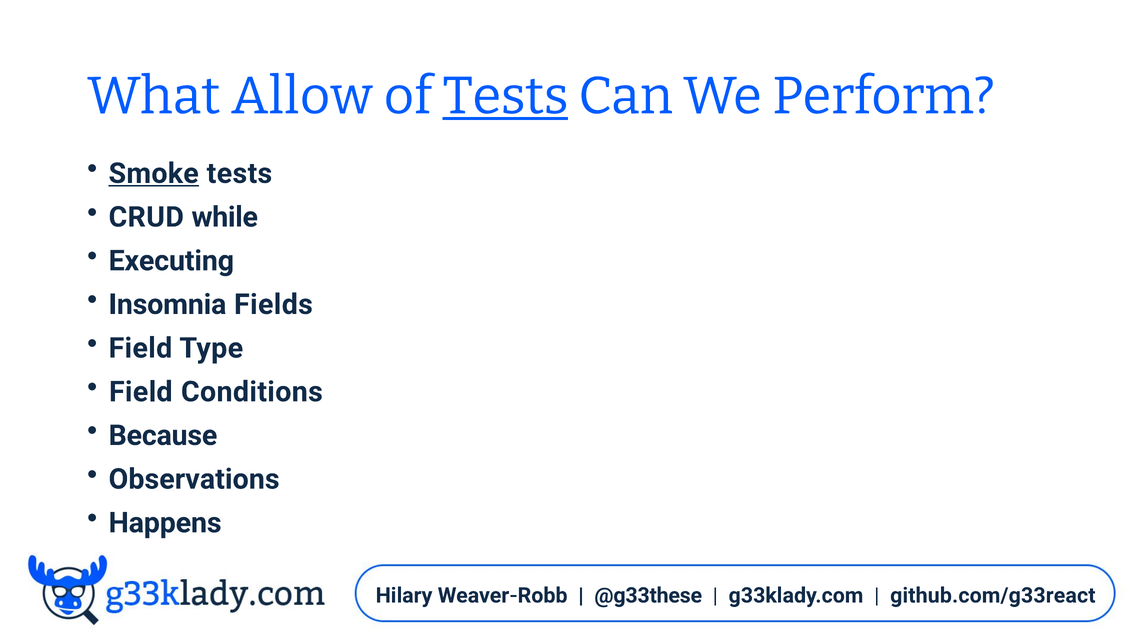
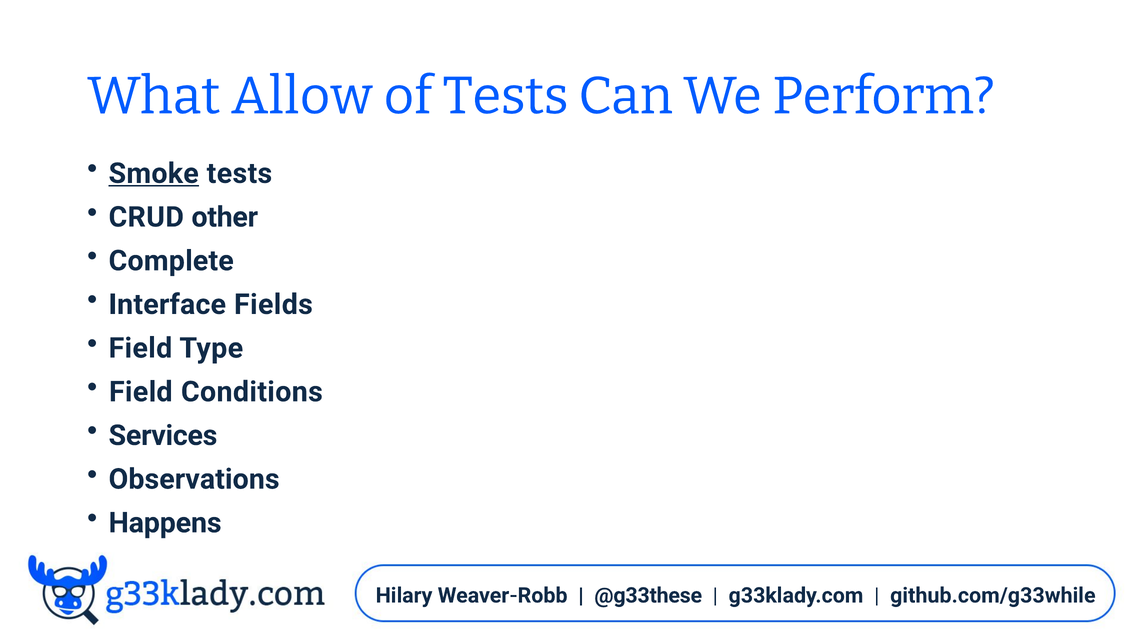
Tests underline: present -> none (505, 96)
while: while -> other (225, 217)
Executing: Executing -> Complete (171, 261)
Insomnia: Insomnia -> Interface (167, 304)
Because: Because -> Services (163, 435)
github.com/g33react: github.com/g33react -> github.com/g33while (993, 595)
